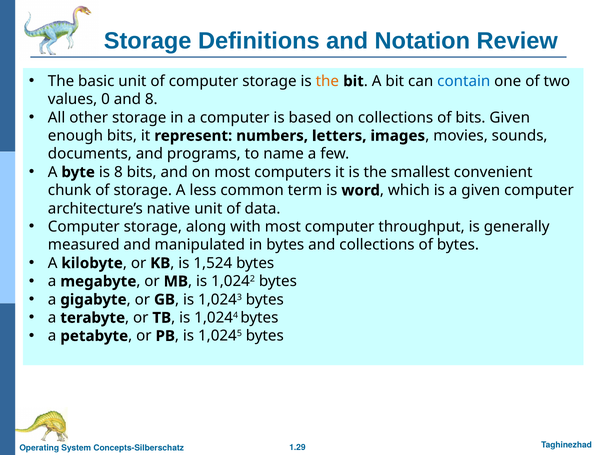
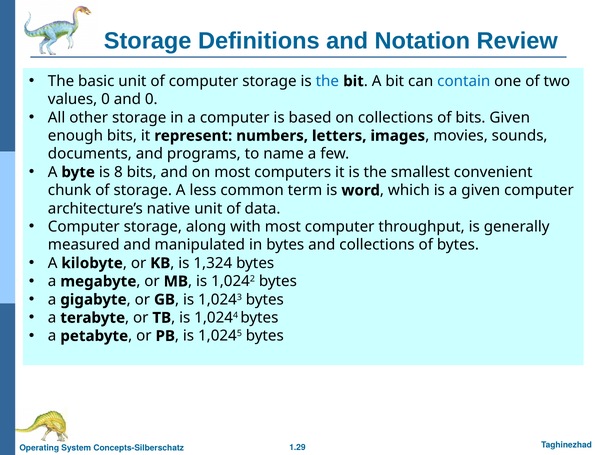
the colour: orange -> blue (327, 81)
and 8: 8 -> 0 (151, 99)
1,524: 1,524 -> 1,324 (213, 263)
